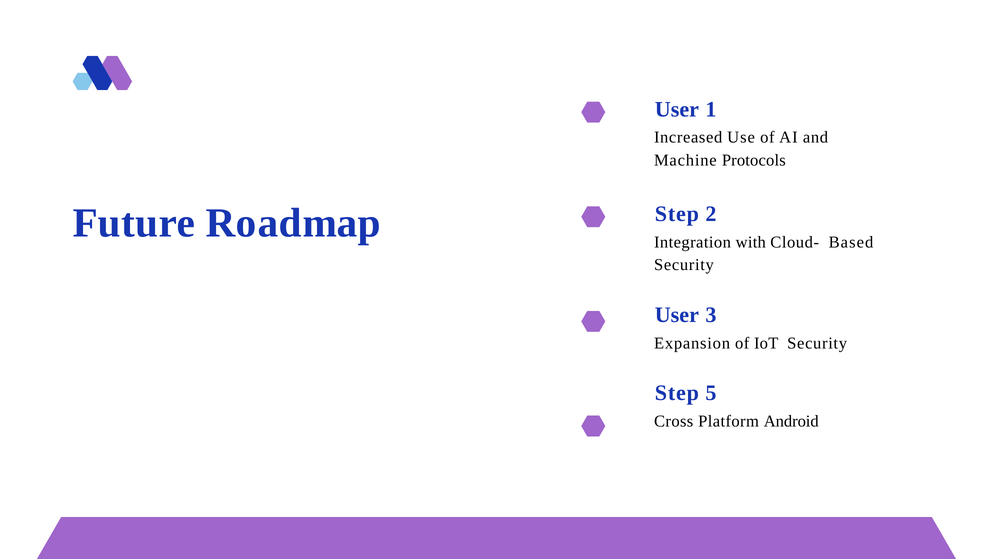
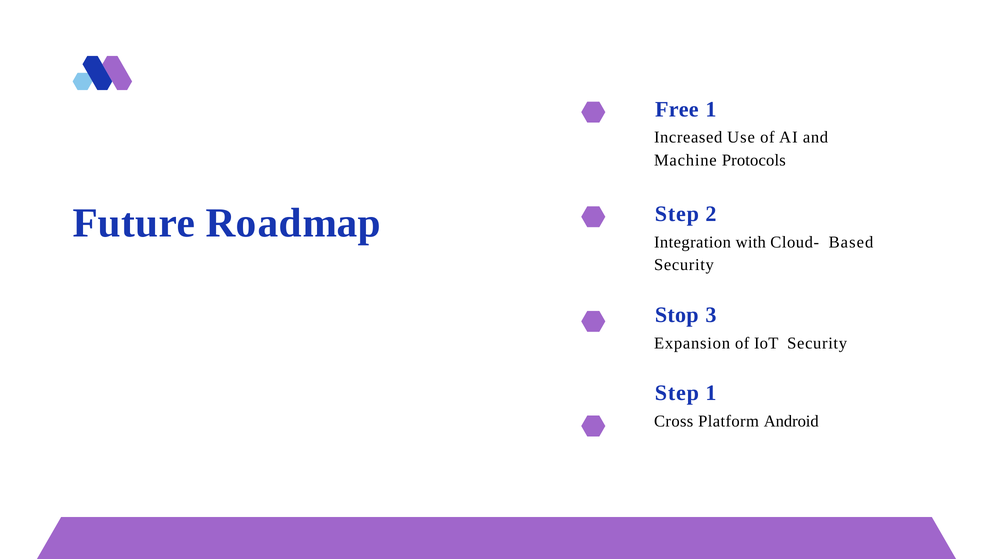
User: User -> Free (677, 109)
User: User -> Stop (677, 315)
Step 5: 5 -> 1 (711, 393)
